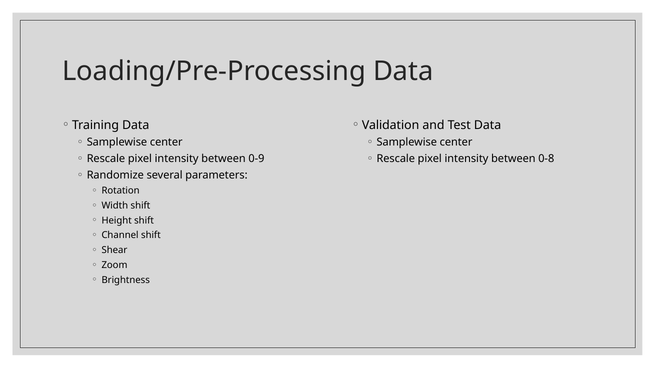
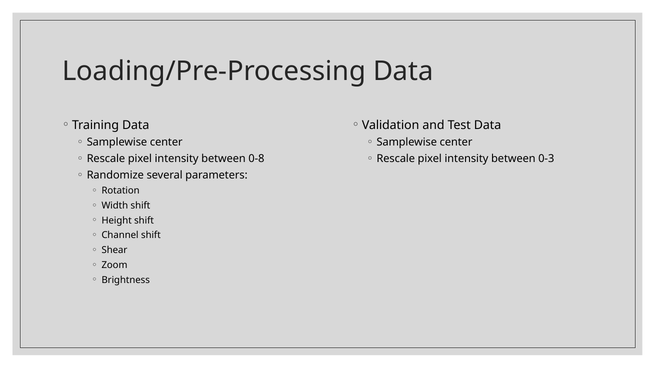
0-9: 0-9 -> 0-8 (256, 159)
0-8: 0-8 -> 0-3 (546, 159)
